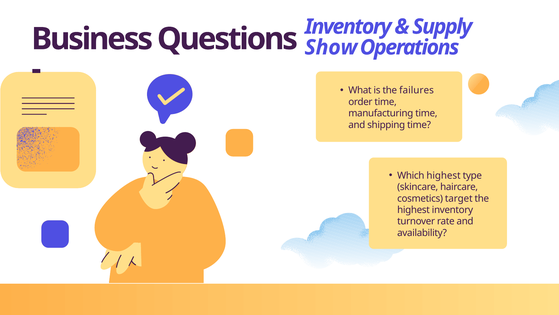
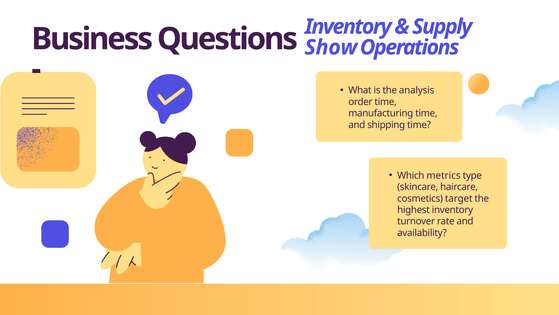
failures: failures -> analysis (417, 90)
Which highest: highest -> metrics (444, 175)
